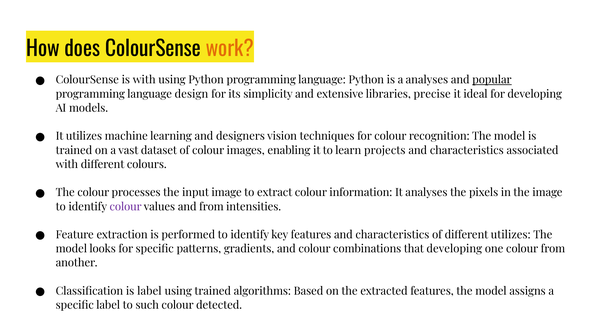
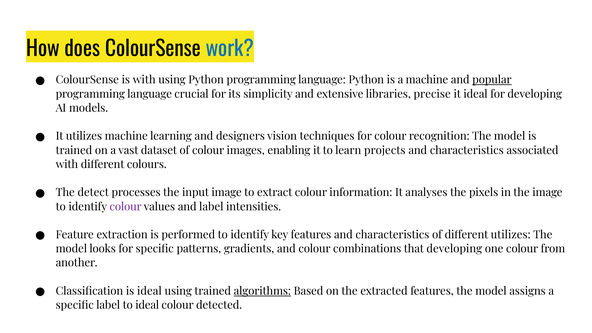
work colour: orange -> blue (230, 49)
a analyses: analyses -> machine (427, 80)
design: design -> crucial (191, 94)
The colour: colour -> detect (93, 193)
and from: from -> label (211, 207)
is label: label -> ideal (149, 291)
algorithms underline: none -> present (262, 291)
to such: such -> ideal (147, 305)
